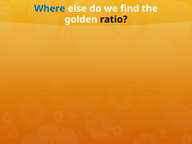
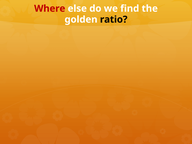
Where colour: blue -> red (50, 9)
